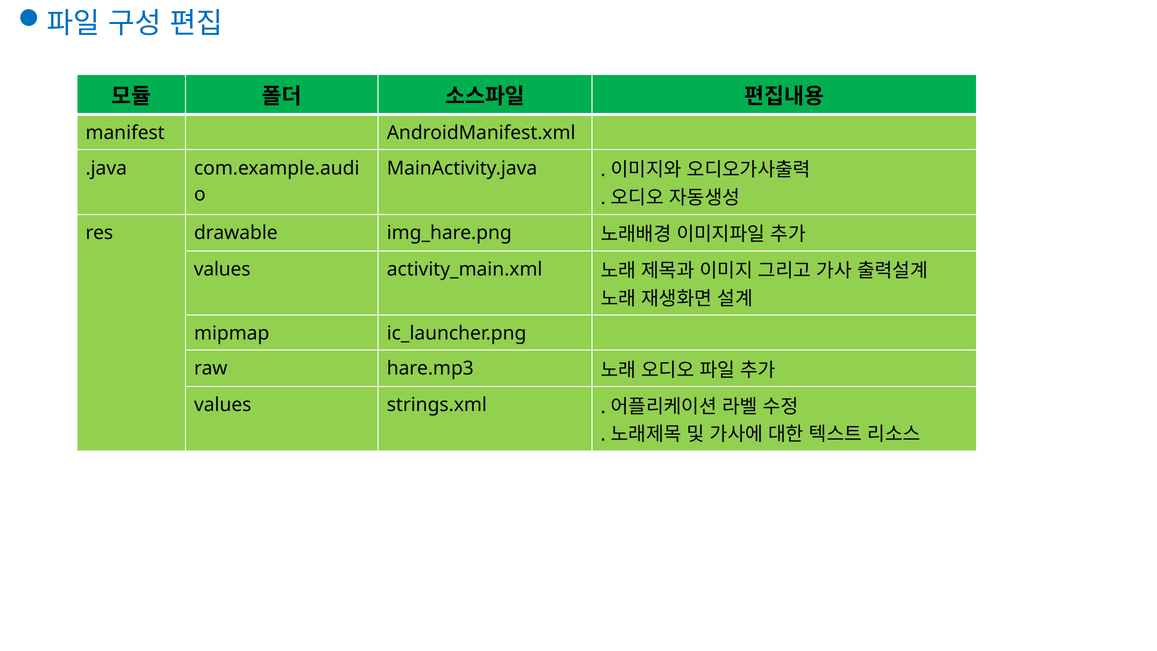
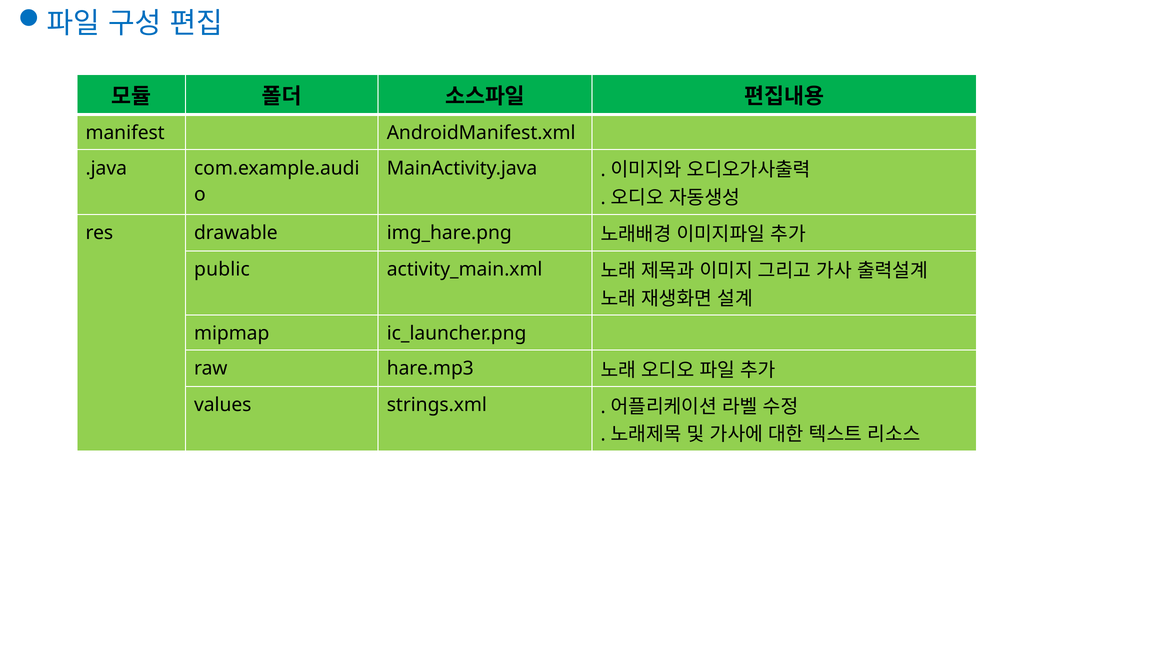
values: values -> public (222, 269)
